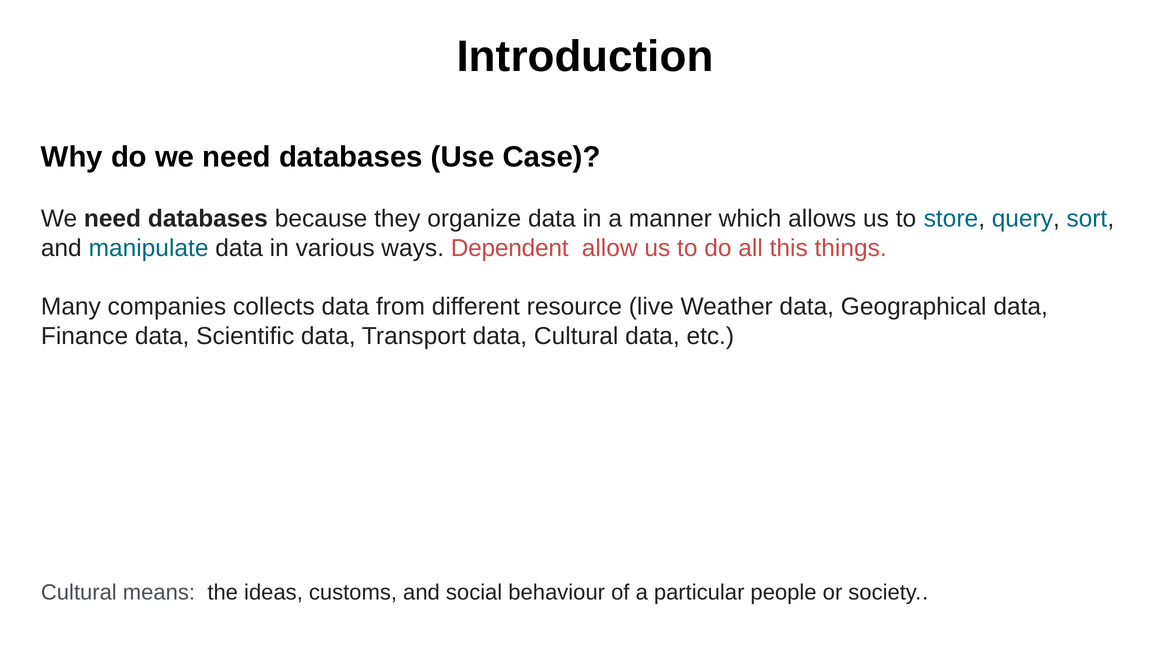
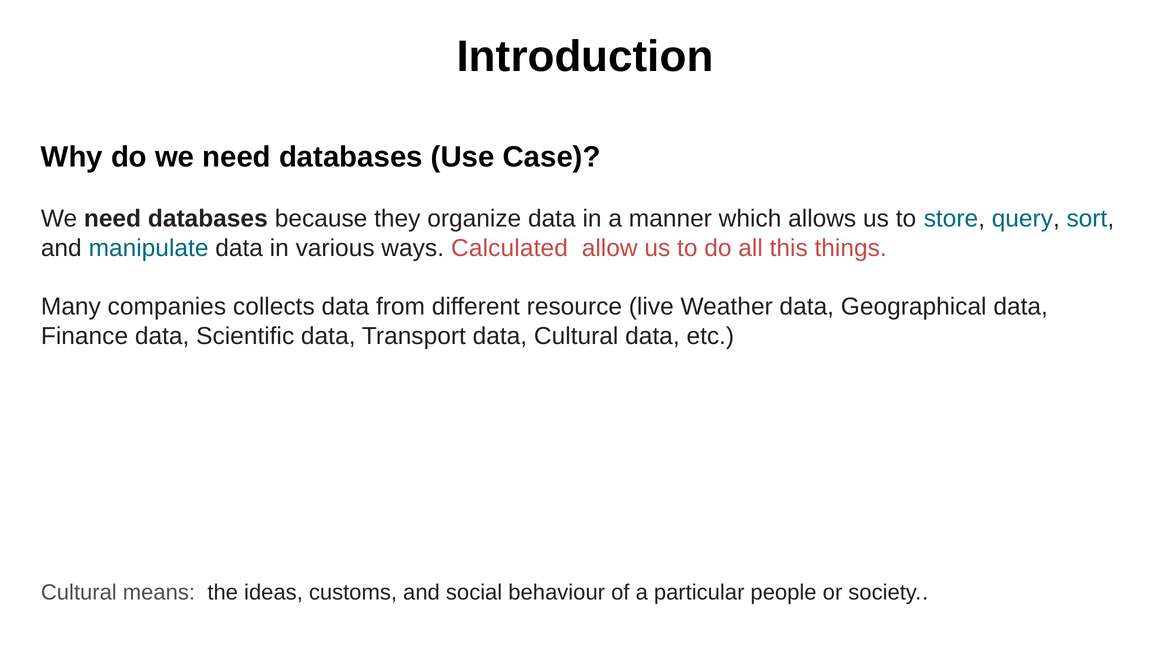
Dependent: Dependent -> Calculated (510, 248)
